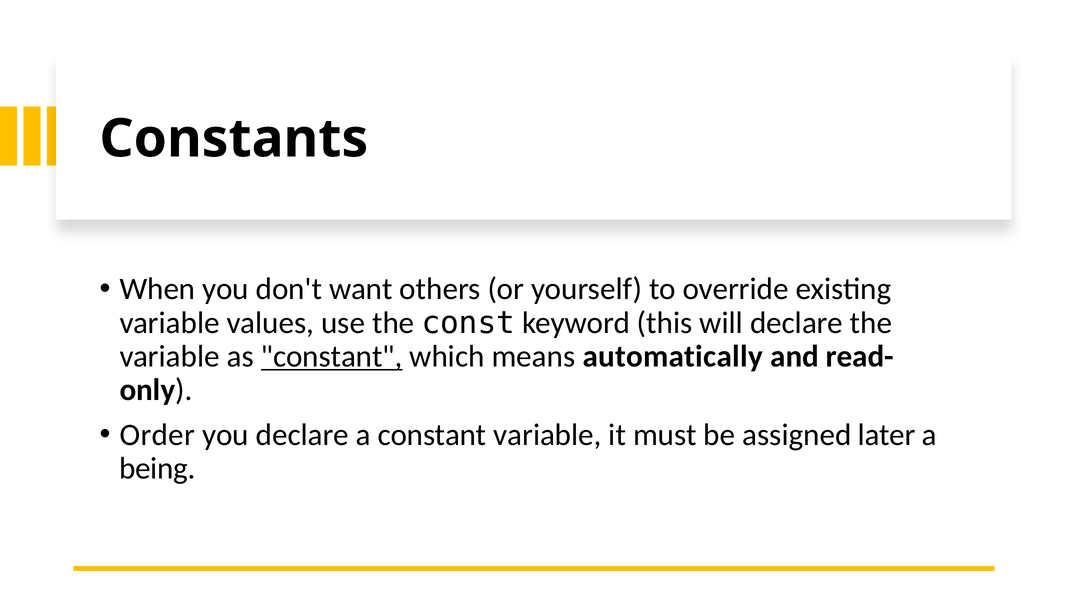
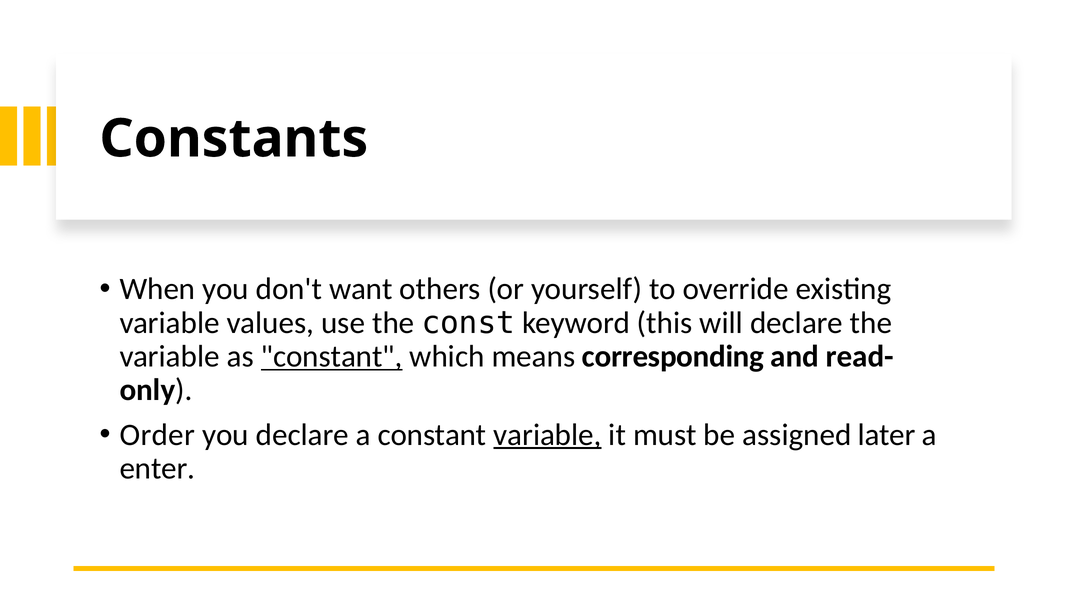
automatically: automatically -> corresponding (673, 356)
variable underline: none -> present (547, 435)
being: being -> enter (157, 468)
